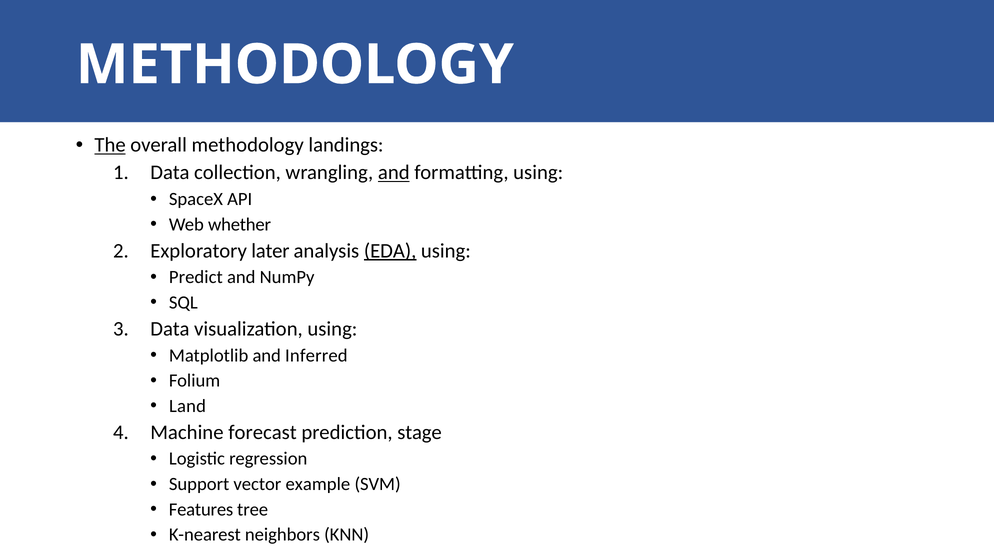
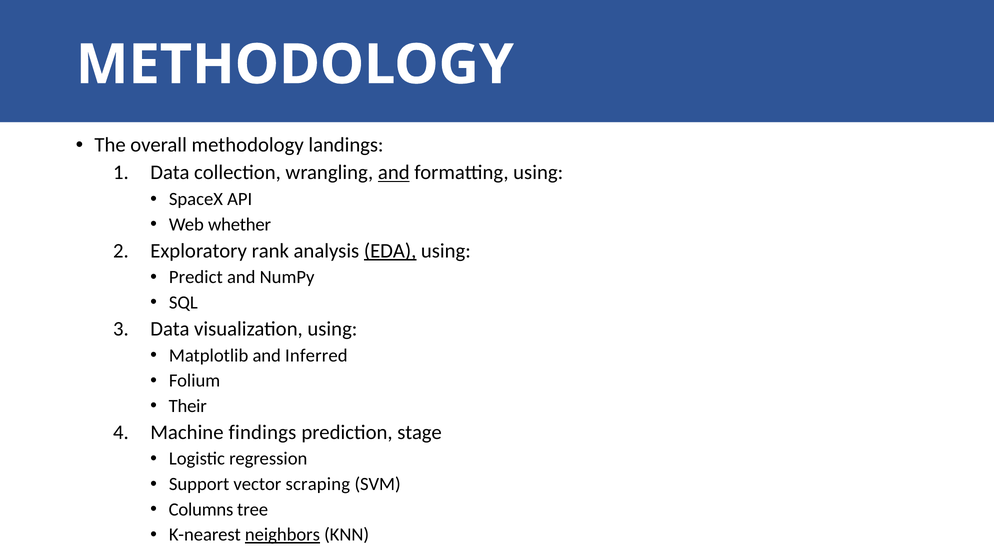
The underline: present -> none (110, 145)
later: later -> rank (270, 251)
Land: Land -> Their (188, 406)
forecast: forecast -> findings (262, 432)
example: example -> scraping (318, 484)
Features: Features -> Columns (201, 510)
neighbors underline: none -> present (282, 535)
